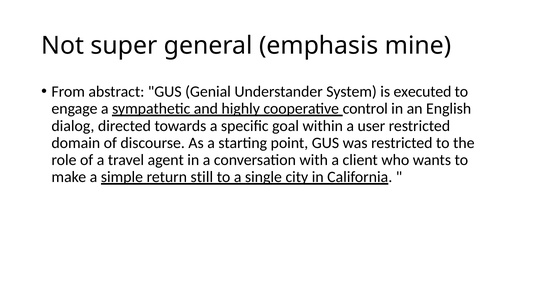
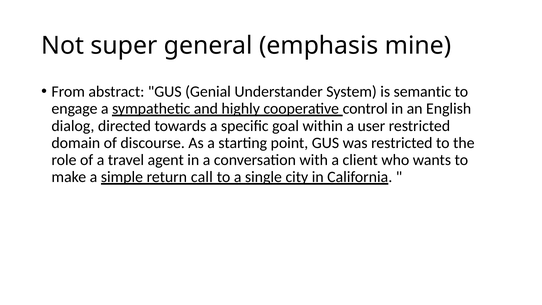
executed: executed -> semantic (422, 92)
still: still -> call (202, 177)
